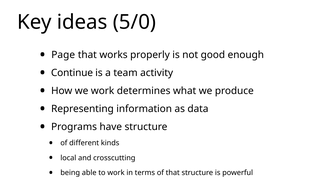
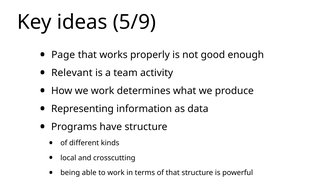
5/0: 5/0 -> 5/9 (134, 22)
Continue: Continue -> Relevant (72, 73)
